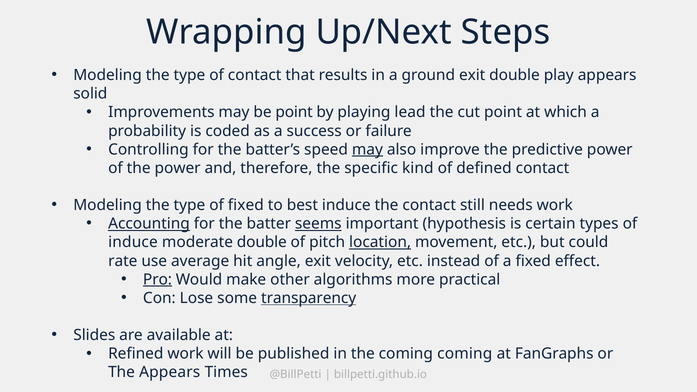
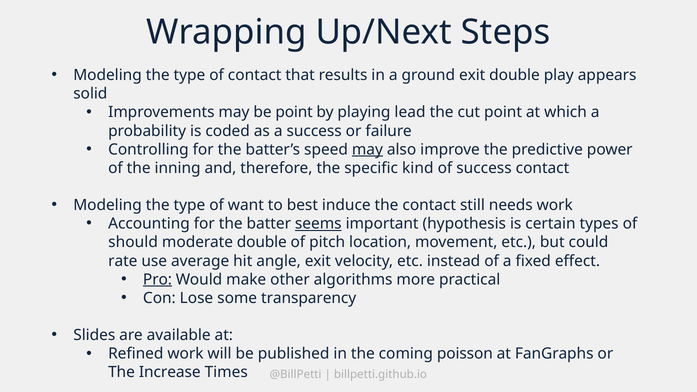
the power: power -> inning (178, 168)
of defined: defined -> success (484, 168)
of fixed: fixed -> want (246, 205)
Accounting underline: present -> none (149, 224)
induce: induce -> should (133, 242)
location underline: present -> none (380, 242)
transparency underline: present -> none (309, 298)
coming coming: coming -> poisson (465, 354)
The Appears: Appears -> Increase (170, 372)
